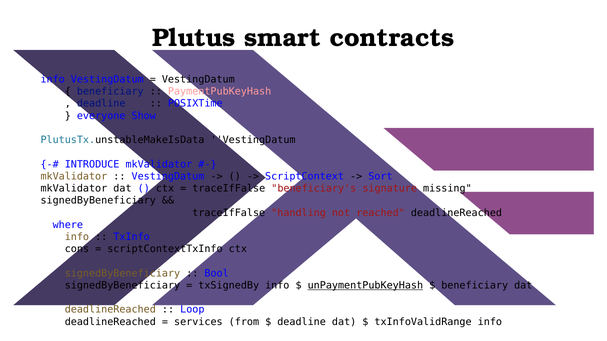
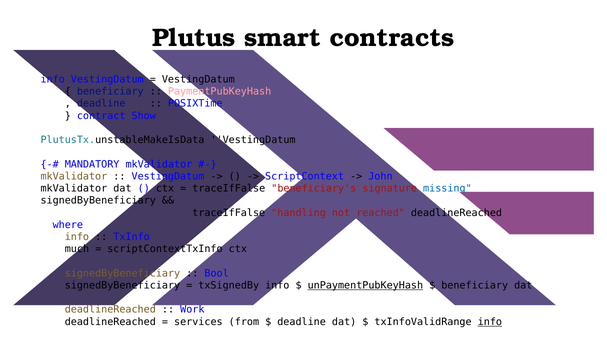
everyone: everyone -> contract (101, 116)
INTRODUCE: INTRODUCE -> MANDATORY (92, 164)
Sort: Sort -> John (380, 177)
missing colour: black -> blue (447, 189)
cons: cons -> much (77, 249)
Loop: Loop -> Work (192, 310)
info underline: none -> present (490, 322)
